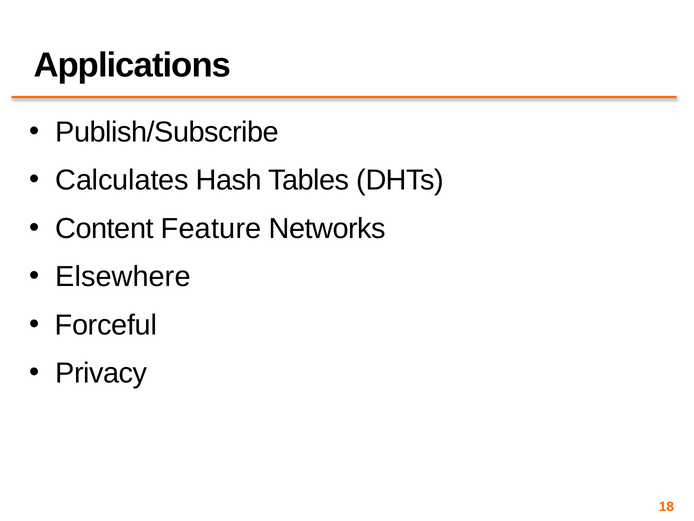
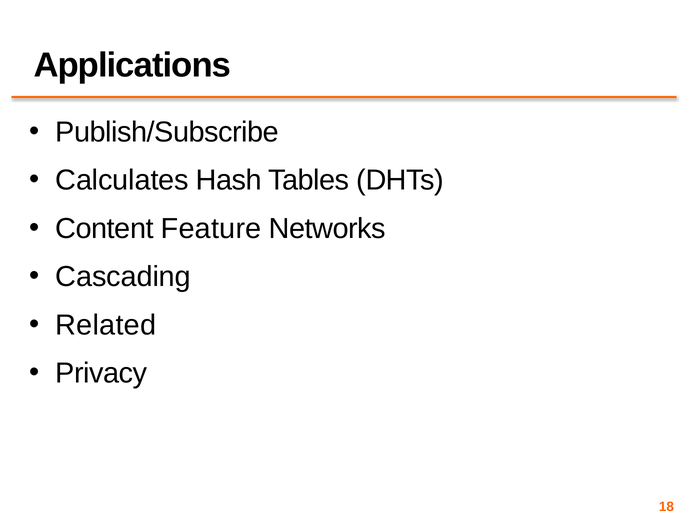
Elsewhere: Elsewhere -> Cascading (123, 277)
Forceful: Forceful -> Related (106, 325)
